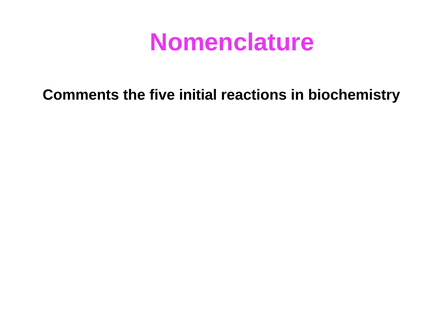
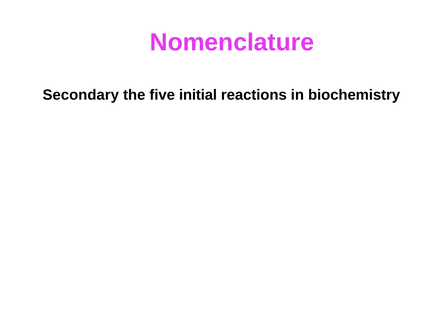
Comments: Comments -> Secondary (81, 95)
